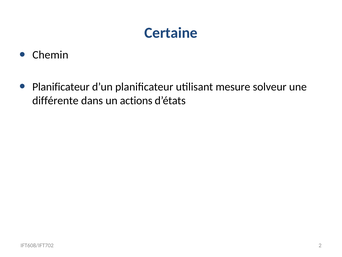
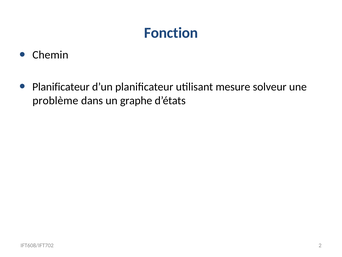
Certaine: Certaine -> Fonction (171, 33)
différente: différente -> problème (55, 100)
actions: actions -> graphe (136, 100)
